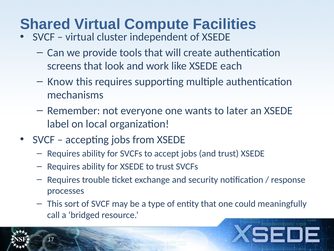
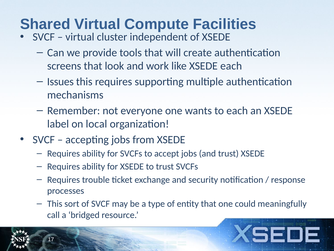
Know: Know -> Issues (60, 81)
to later: later -> each (237, 110)
